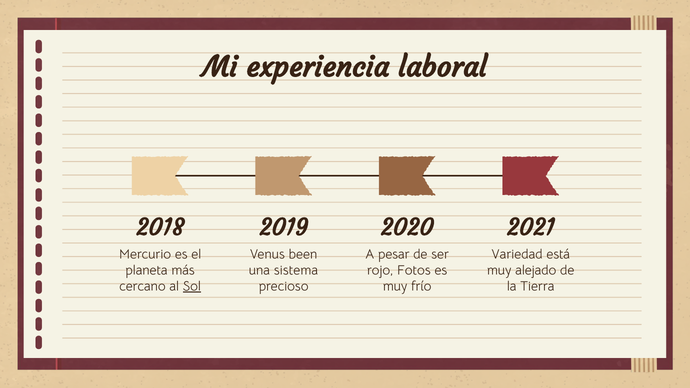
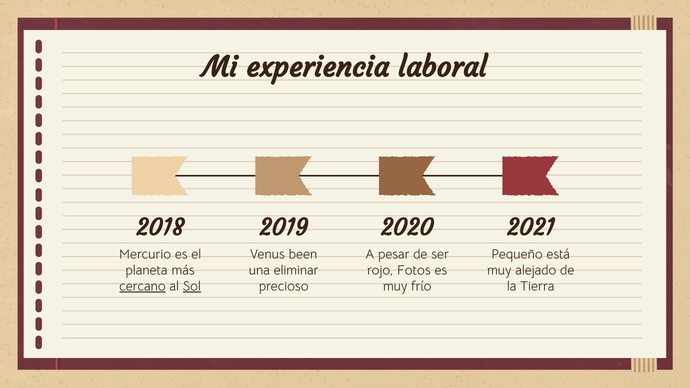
Variedad: Variedad -> Pequeño (517, 254)
sistema: sistema -> eliminar (296, 270)
cercano underline: none -> present (143, 286)
